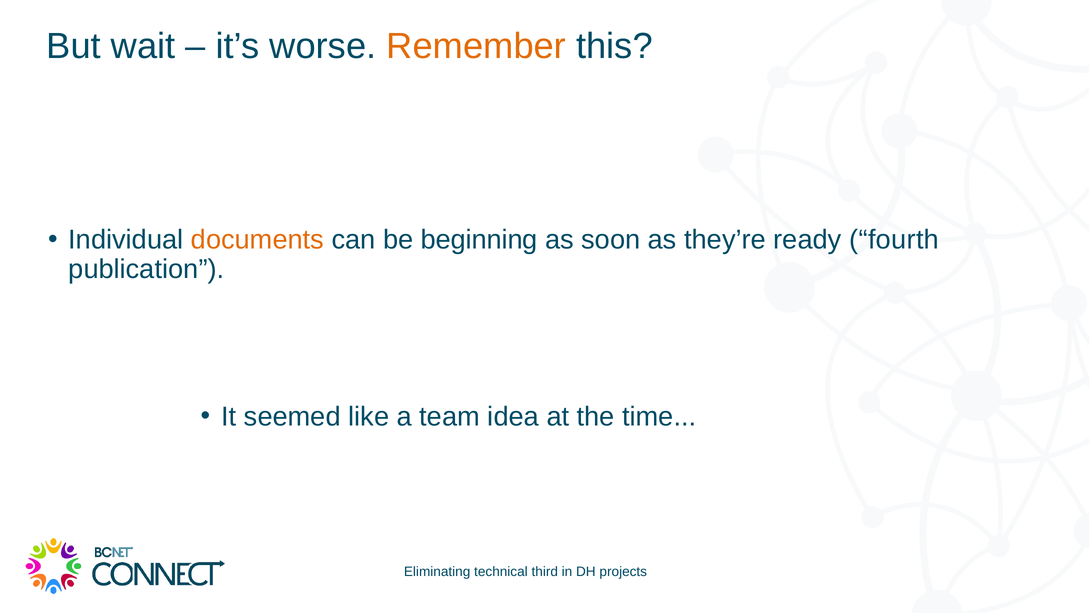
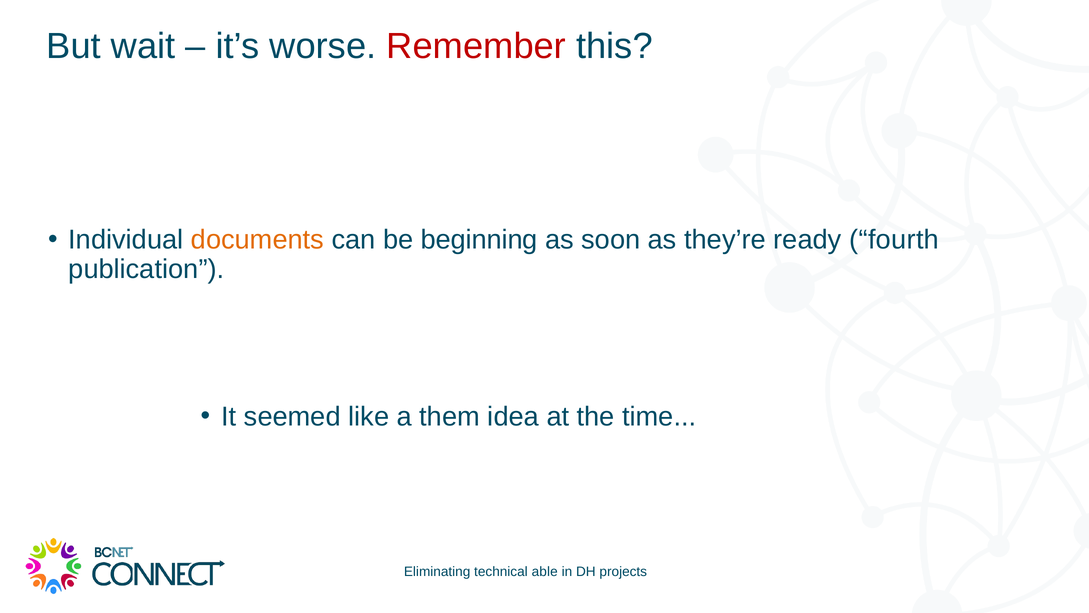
Remember colour: orange -> red (476, 46)
team: team -> them (450, 416)
third: third -> able (545, 571)
